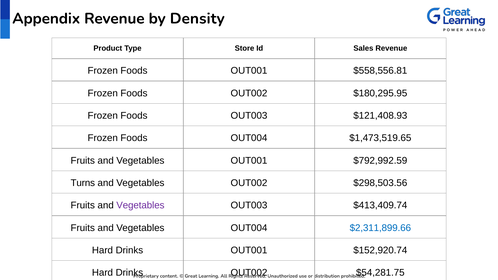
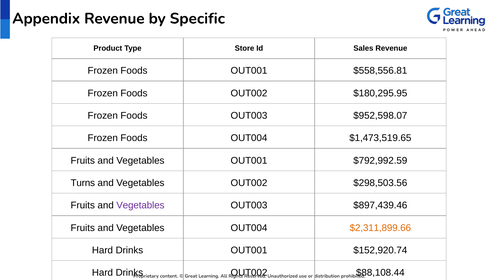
Density: Density -> Specific (197, 18)
$121,408.93: $121,408.93 -> $952,598.07 (380, 116)
$413,409.74: $413,409.74 -> $897,439.46 (380, 206)
$2,311,899.66 colour: blue -> orange (380, 228)
$54,281.75: $54,281.75 -> $88,108.44 (380, 273)
